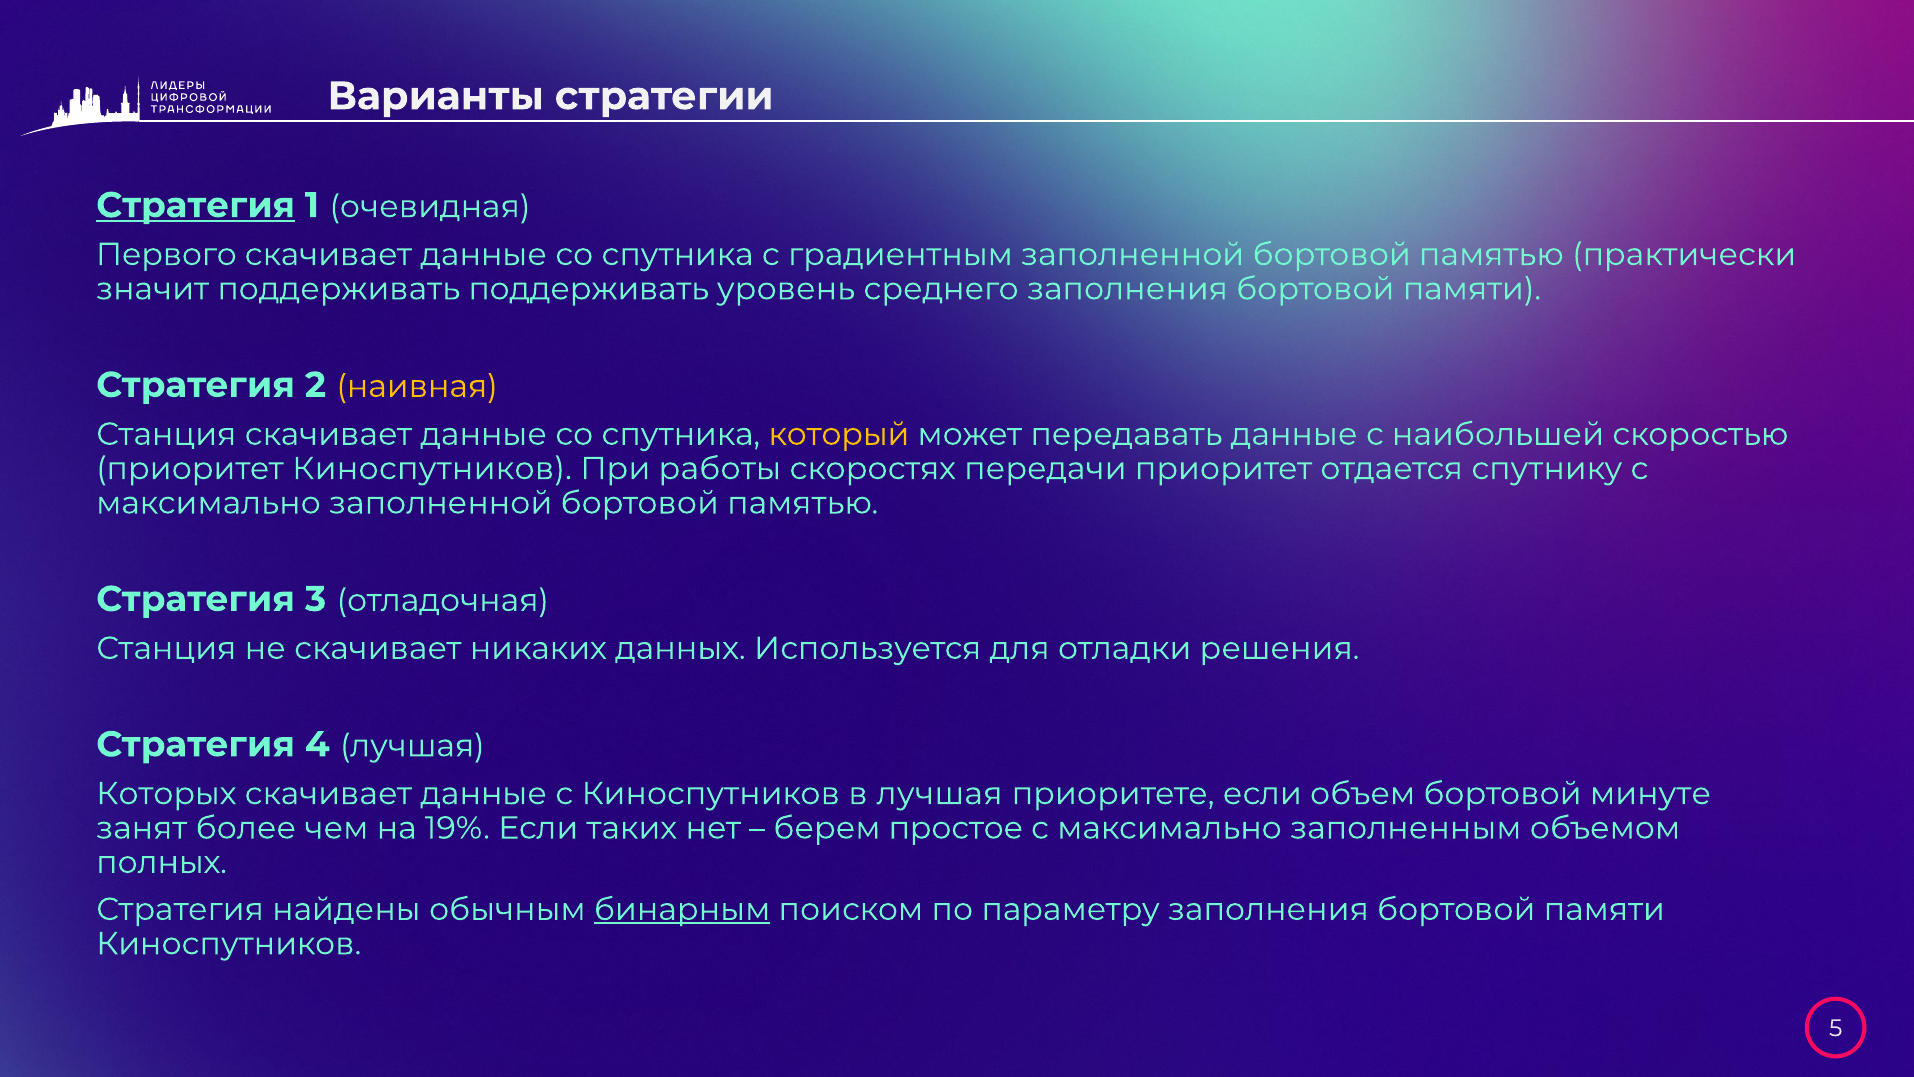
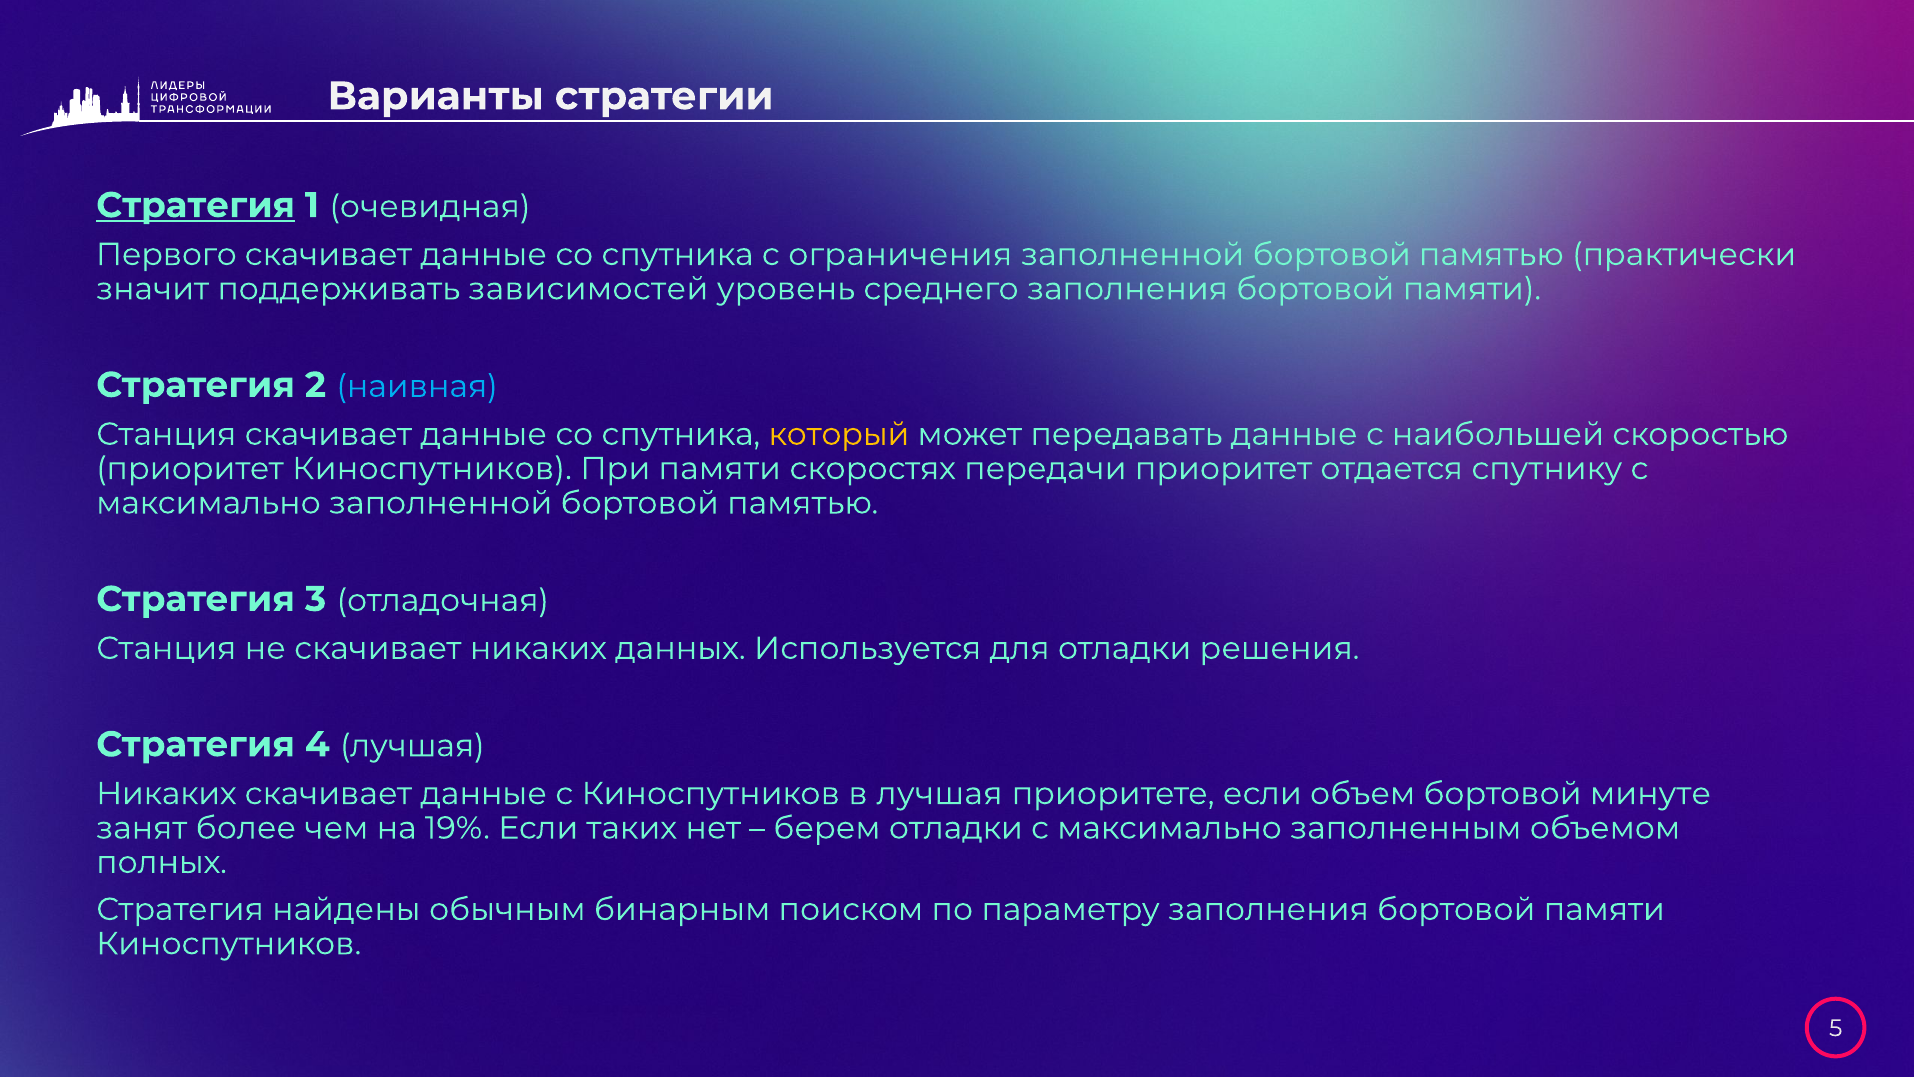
градиентным: градиентным -> ограничения (900, 254)
поддерживать поддерживать: поддерживать -> зависимостей (588, 289)
наивная colour: yellow -> light blue (417, 386)
При работы: работы -> памяти (720, 468)
Которых: Которых -> Никаких (166, 793)
берем простое: простое -> отладки (956, 828)
бинарным underline: present -> none (682, 909)
